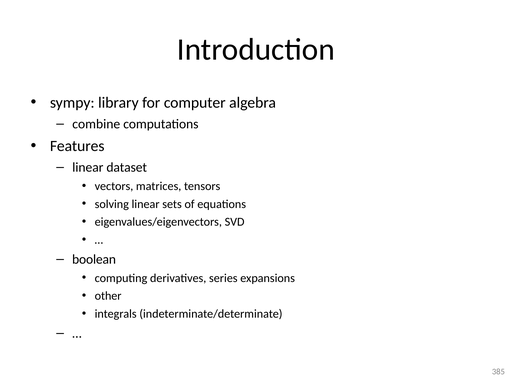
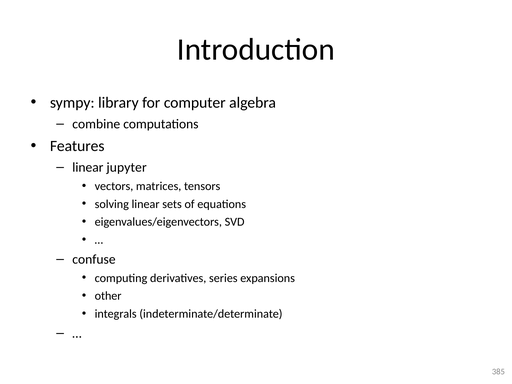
dataset: dataset -> jupyter (127, 167)
boolean: boolean -> confuse (94, 259)
